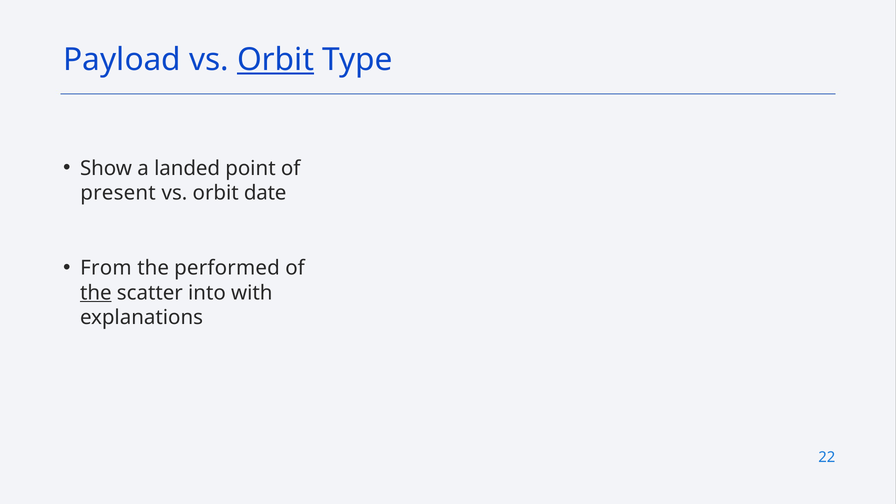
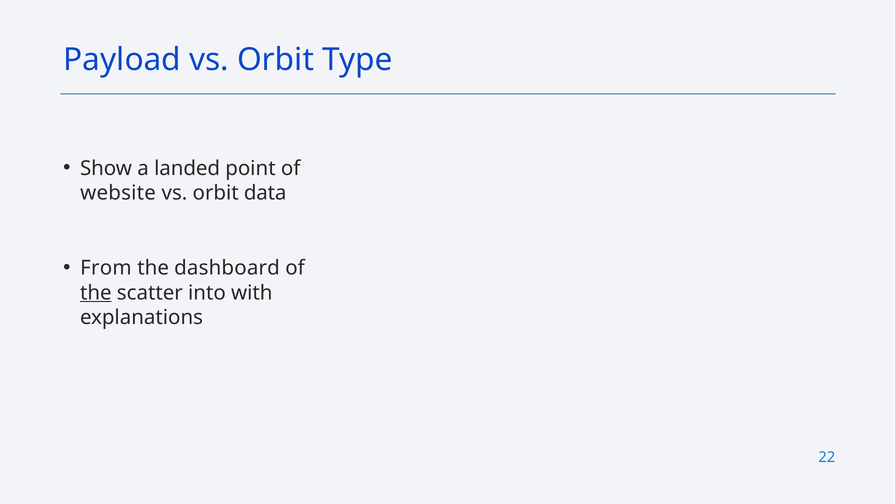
Orbit underline: present -> none (276, 60)
present: present -> website (118, 193)
date: date -> data (265, 193)
performed: performed -> dashboard (227, 268)
